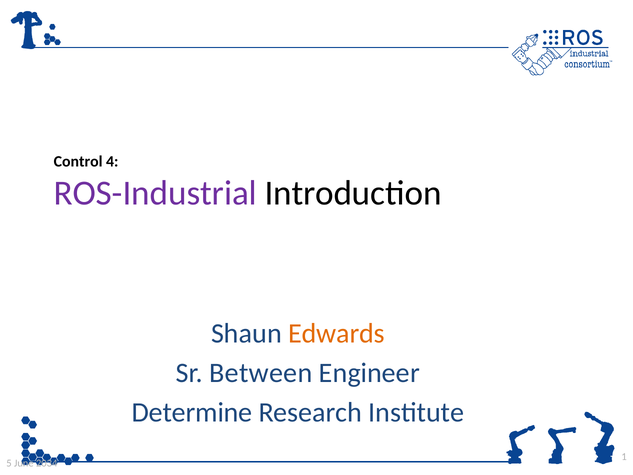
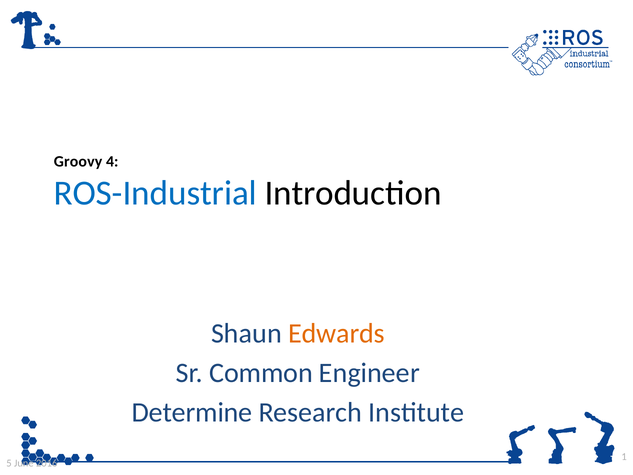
Control: Control -> Groovy (78, 161)
ROS-Industrial colour: purple -> blue (155, 193)
Between: Between -> Common (261, 373)
2034: 2034 -> 2016 (47, 463)
